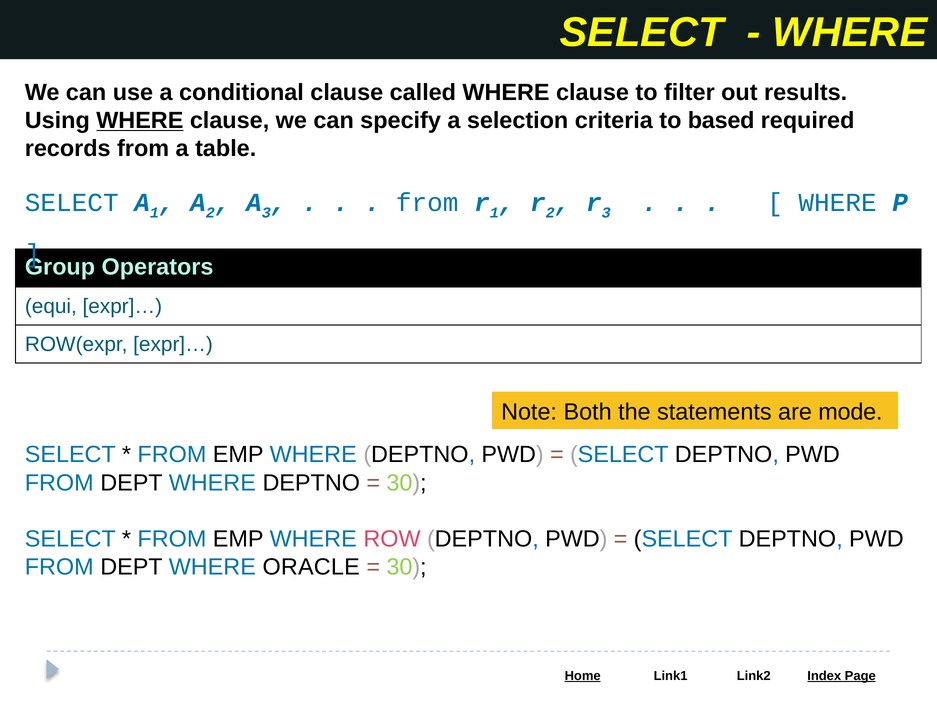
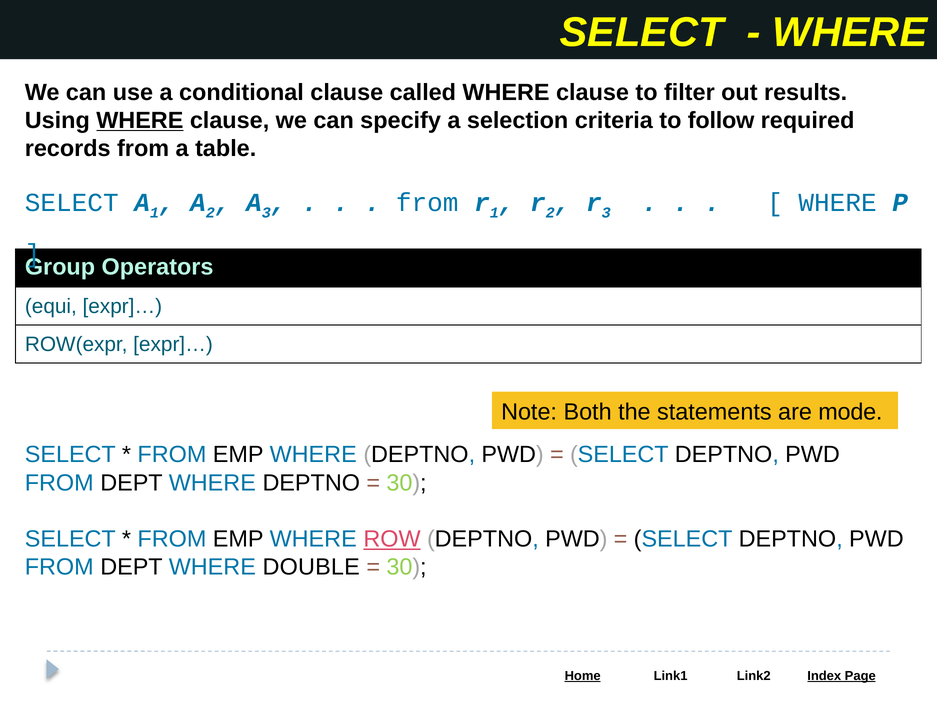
based: based -> follow (721, 120)
ROW underline: none -> present (392, 539)
ORACLE: ORACLE -> DOUBLE (311, 567)
